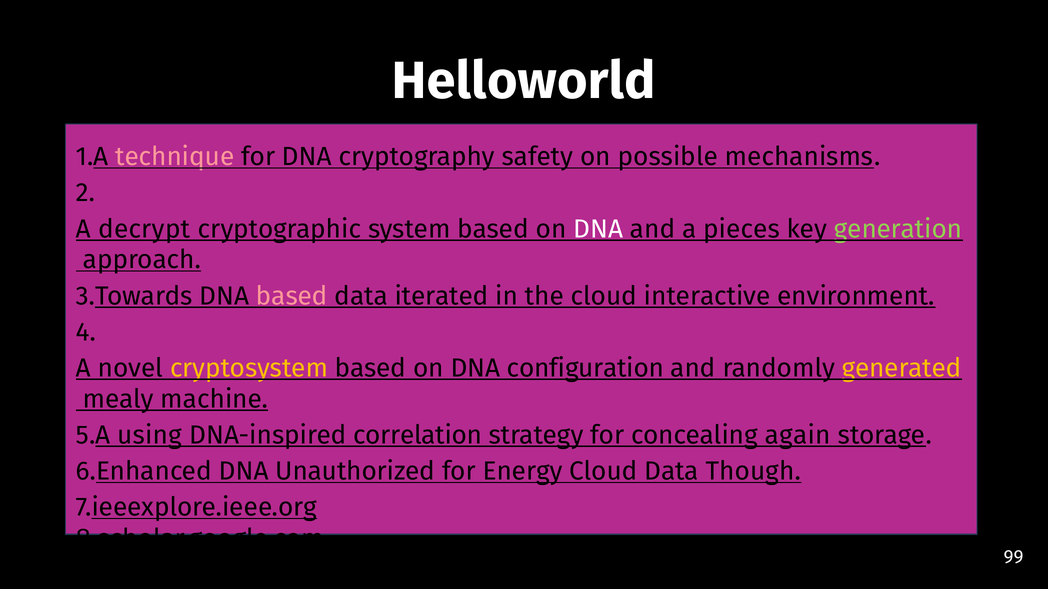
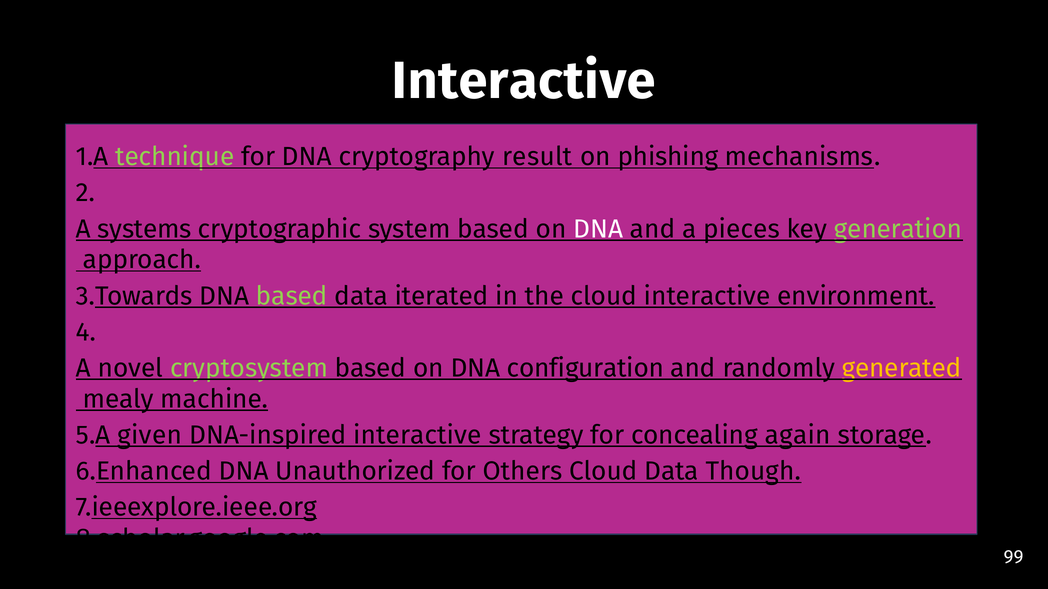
Helloworld: Helloworld -> Interactive (524, 81)
technique colour: pink -> light green (175, 157)
safety: safety -> result (537, 157)
possible: possible -> phishing (668, 157)
decrypt: decrypt -> systems (145, 229)
based colour: pink -> light green (292, 296)
cryptosystem colour: yellow -> light green (249, 368)
using: using -> given (150, 435)
DNA-inspired correlation: correlation -> interactive (417, 435)
Energy: Energy -> Others (523, 472)
